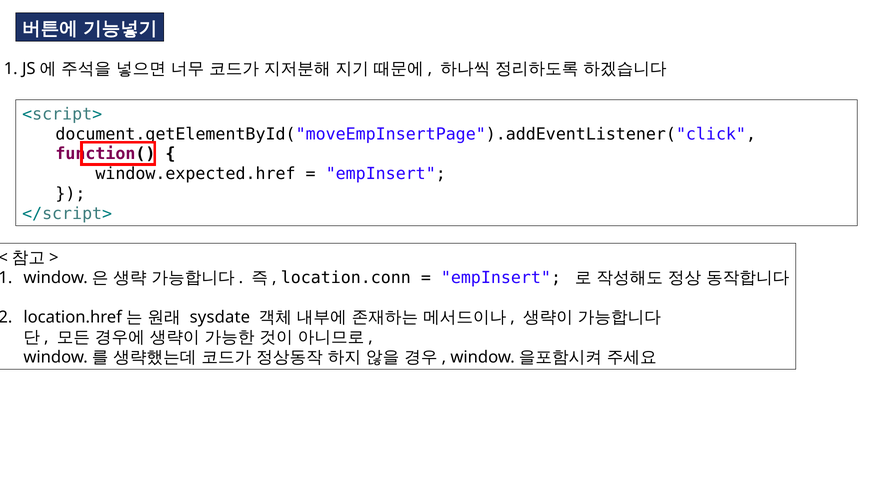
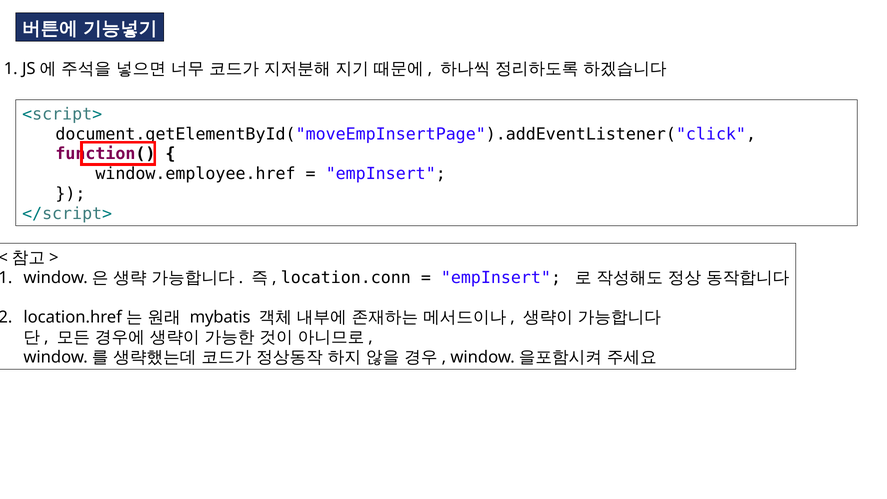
window.expected.href: window.expected.href -> window.employee.href (195, 174)
sysdate: sysdate -> mybatis (220, 317)
